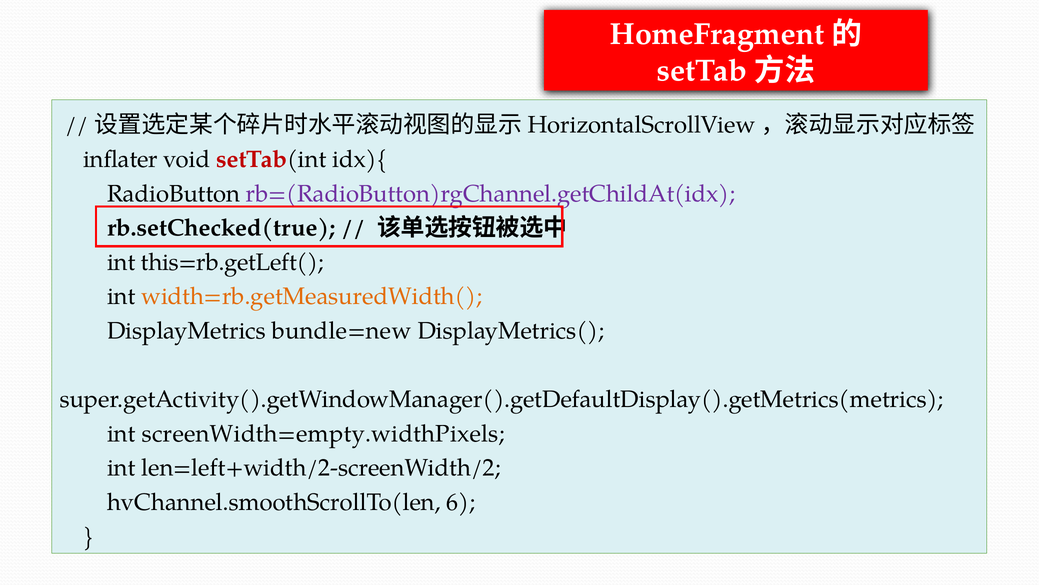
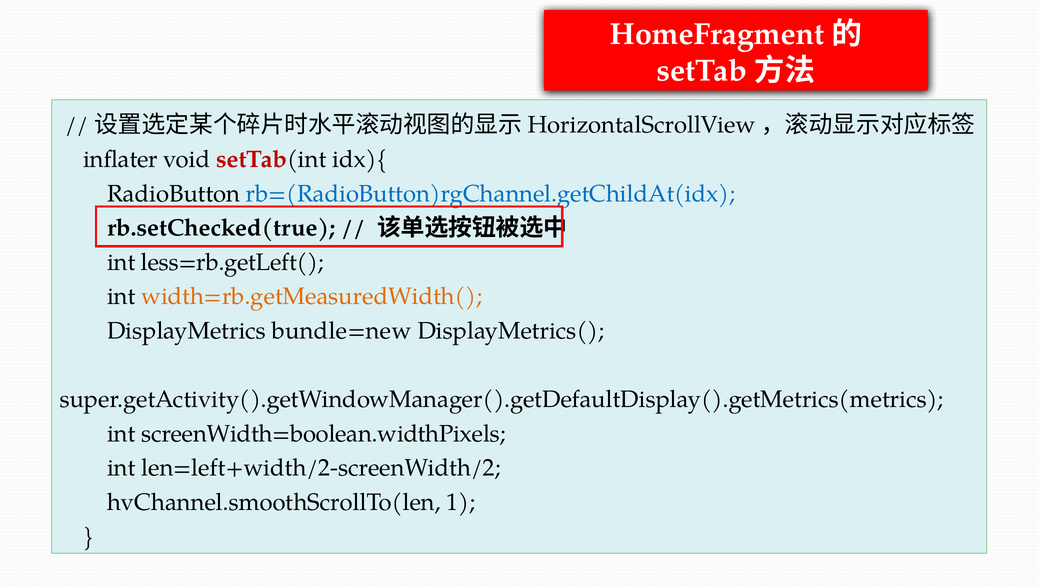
rb=(RadioButton)rgChannel.getChildAt(idx colour: purple -> blue (491, 193)
this=rb.getLeft(: this=rb.getLeft( -> less=rb.getLeft( (232, 262)
screenWidth=empty.widthPixels: screenWidth=empty.widthPixels -> screenWidth=boolean.widthPixels (323, 433)
6: 6 -> 1 (461, 502)
